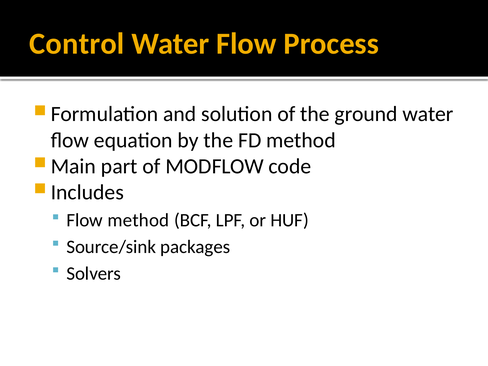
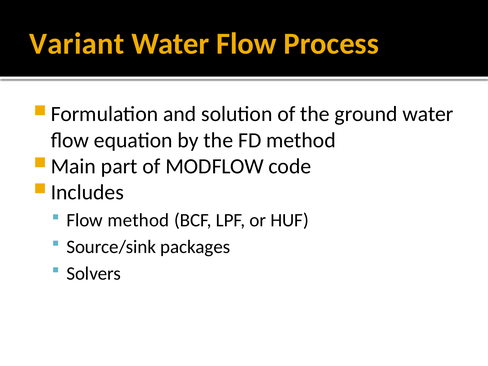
Control: Control -> Variant (77, 44)
